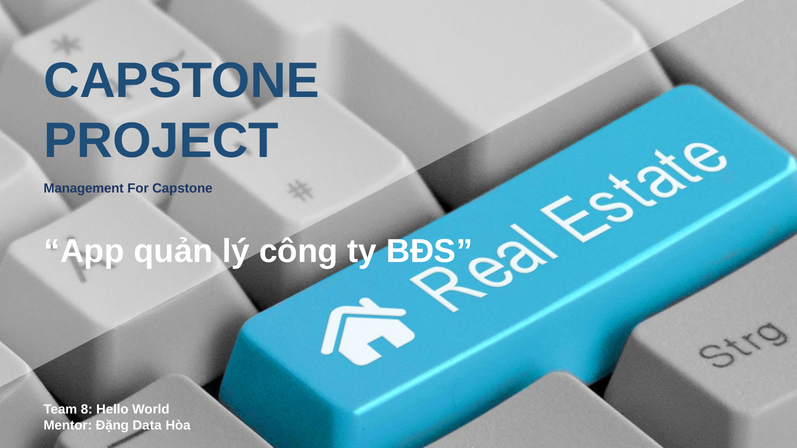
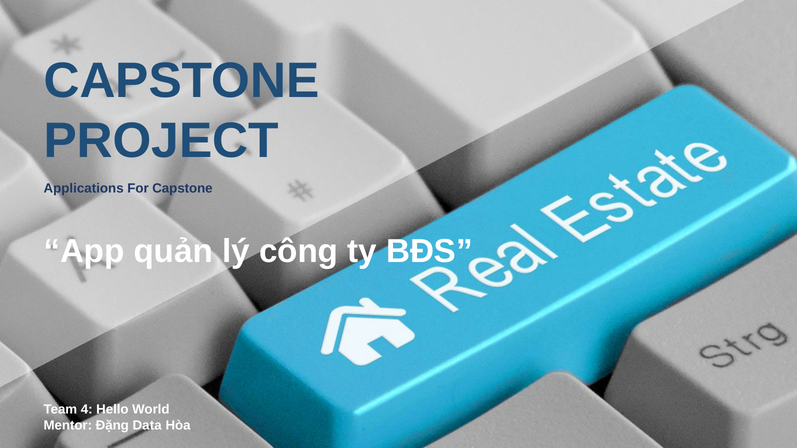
Management: Management -> Applications (84, 188)
8: 8 -> 4 (87, 410)
